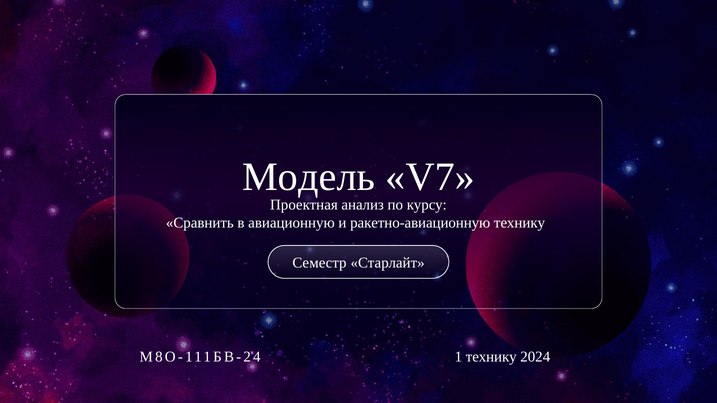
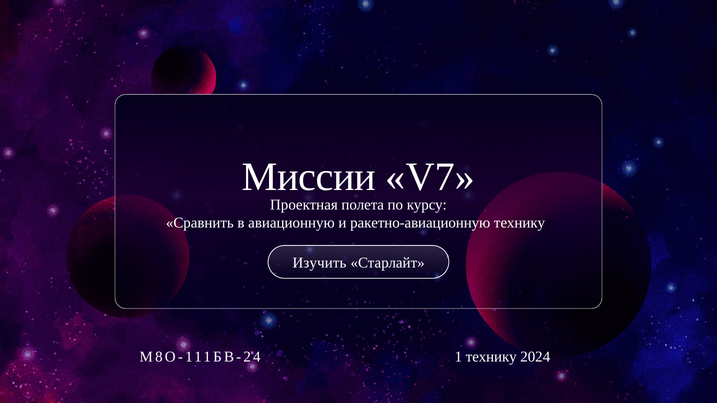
Модель: Модель -> Миссии (309, 177)
анализ: анализ -> полета (363, 205)
Семестр: Семестр -> Изучить (319, 263)
